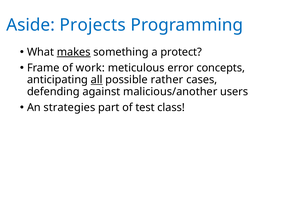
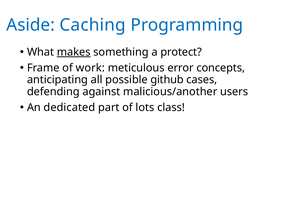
Projects: Projects -> Caching (93, 25)
all underline: present -> none (97, 80)
rather: rather -> github (167, 80)
strategies: strategies -> dedicated (69, 107)
test: test -> lots (145, 107)
